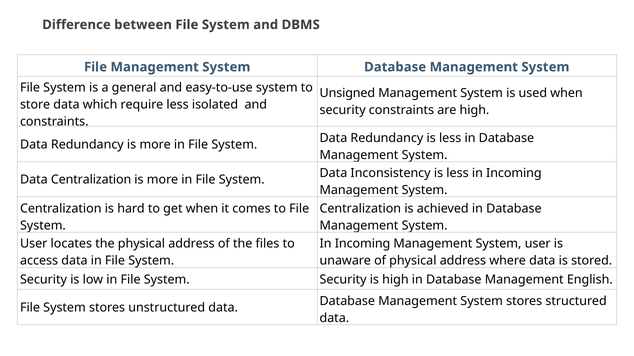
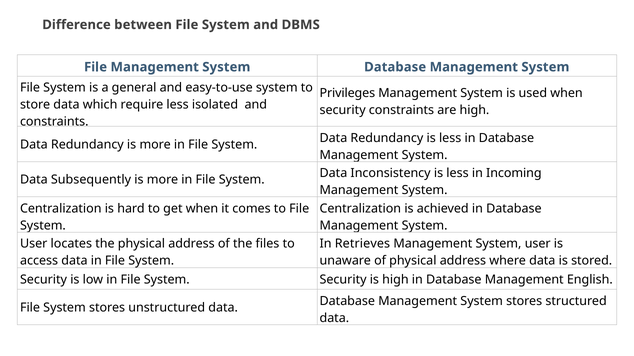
Unsigned: Unsigned -> Privileges (347, 93)
Data Centralization: Centralization -> Subsequently (91, 180)
Incoming: Incoming -> Retrieves (362, 244)
